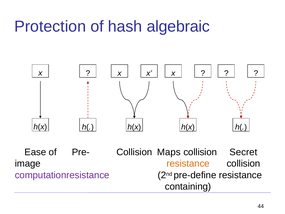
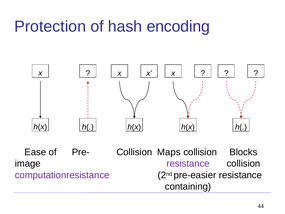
algebraic: algebraic -> encoding (178, 26)
Secret: Secret -> Blocks (243, 152)
resistance colour: orange -> purple (188, 163)
pre-define: pre-define -> pre-easier (195, 175)
